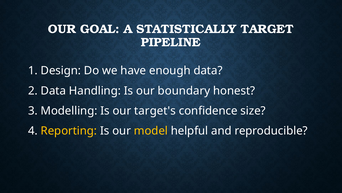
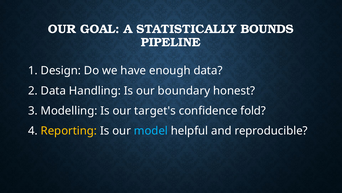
TARGET: TARGET -> BOUNDS (267, 29)
size: size -> fold (253, 110)
model colour: yellow -> light blue (151, 130)
